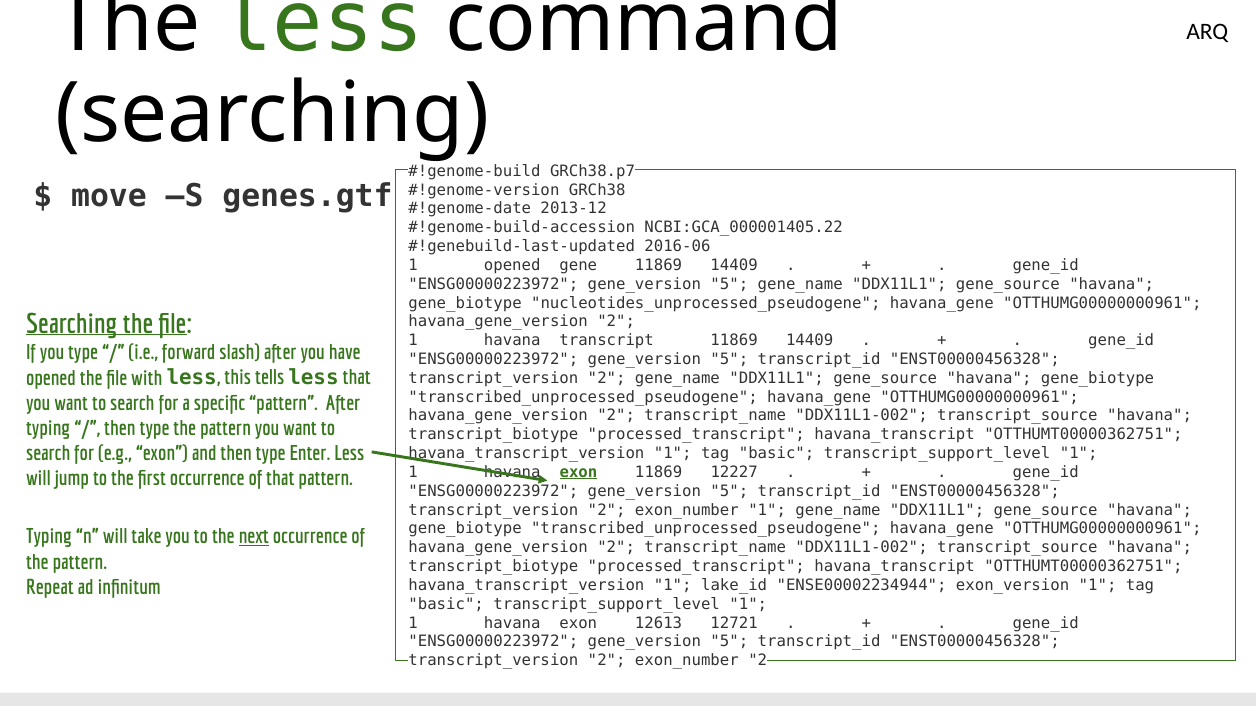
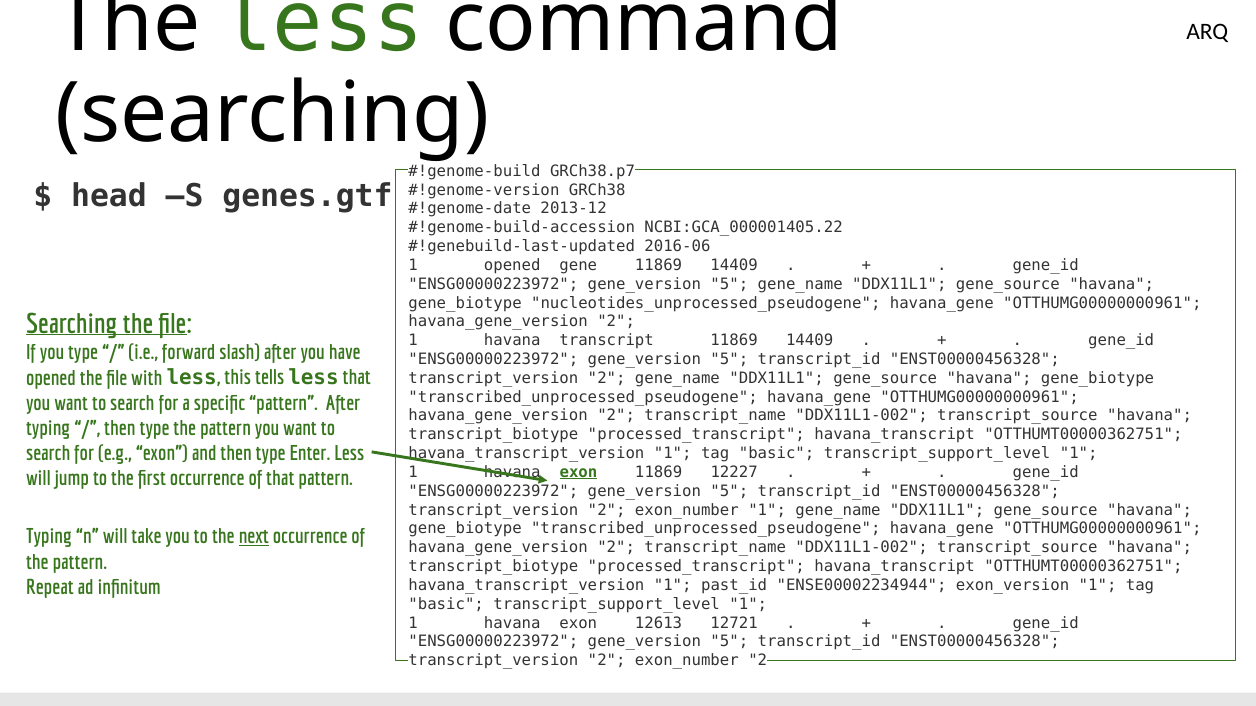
move: move -> head (109, 196)
lake_id: lake_id -> past_id (734, 586)
